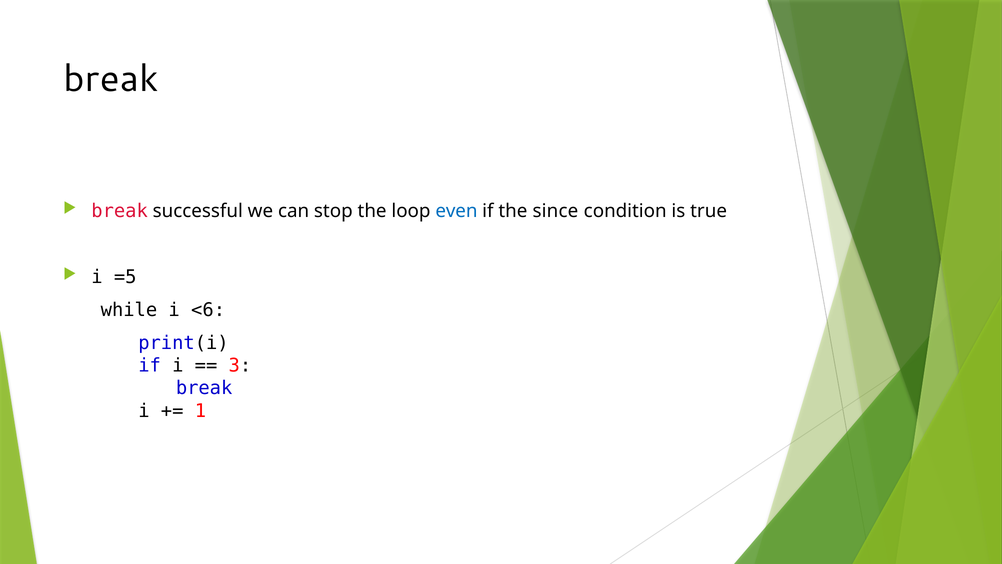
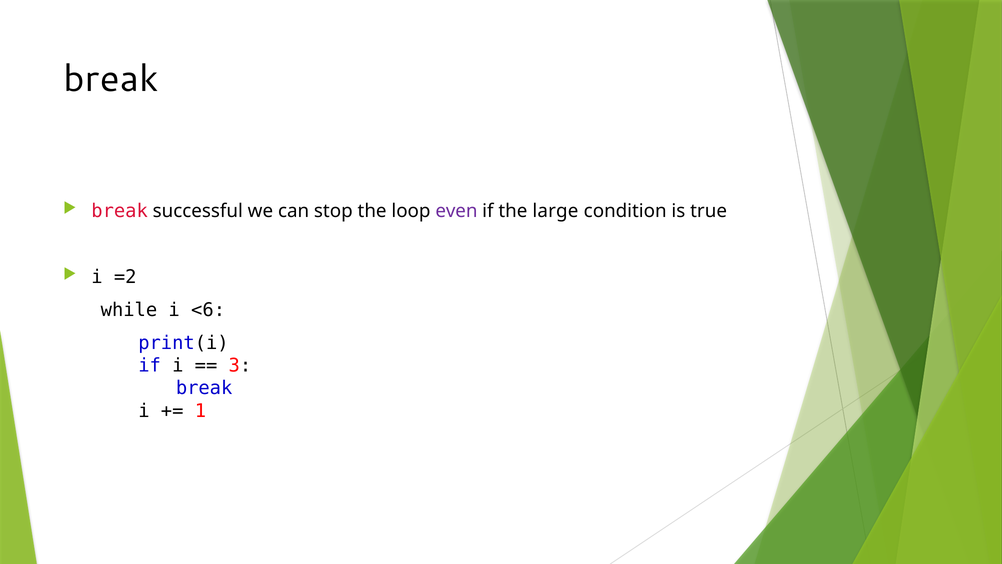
even colour: blue -> purple (456, 211)
since: since -> large (555, 211)
=5: =5 -> =2 (125, 277)
